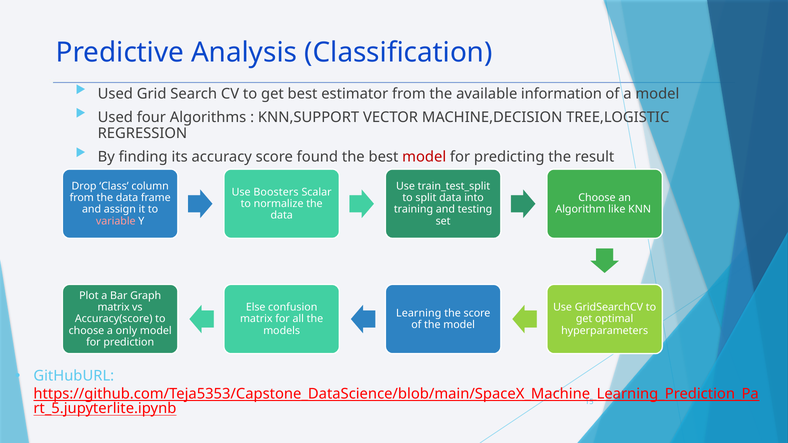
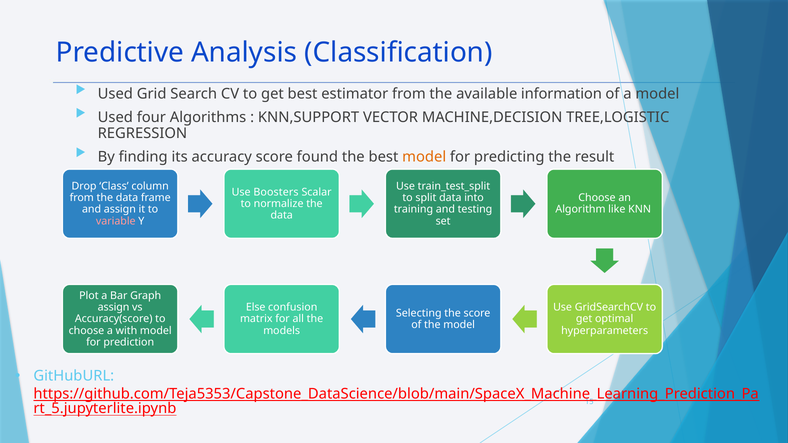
model colour: red -> orange (424, 157)
matrix: matrix -> assign (114, 308)
Learning: Learning -> Selecting (419, 313)
only: only -> with (126, 331)
